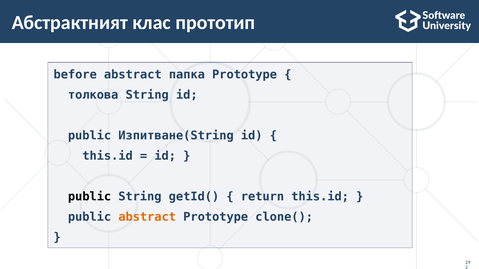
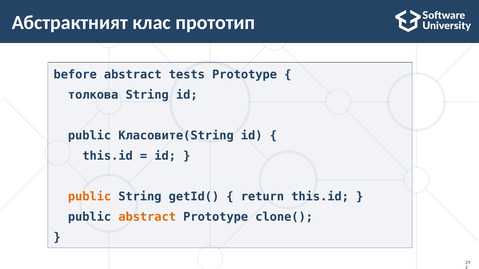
папка: папка -> tests (187, 75)
Изпитване(String: Изпитване(String -> Класовите(String (176, 136)
public colour: black -> orange (90, 197)
